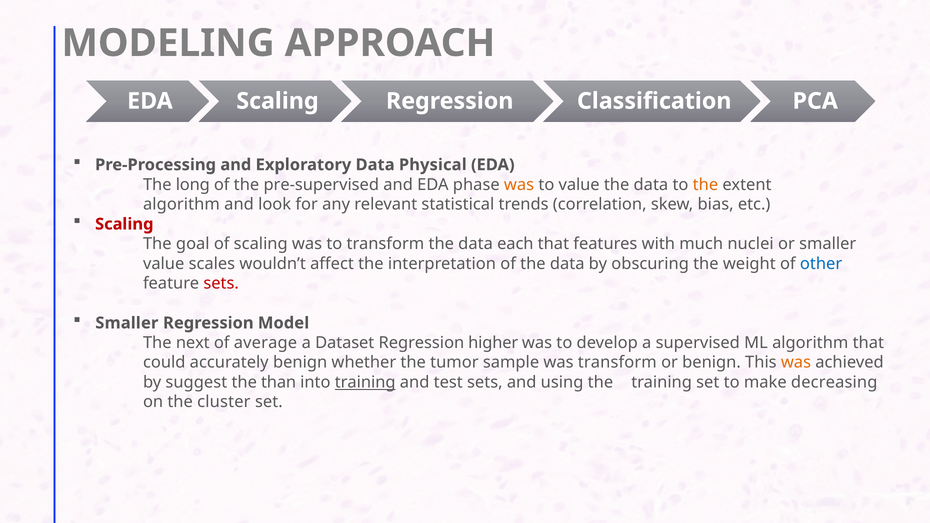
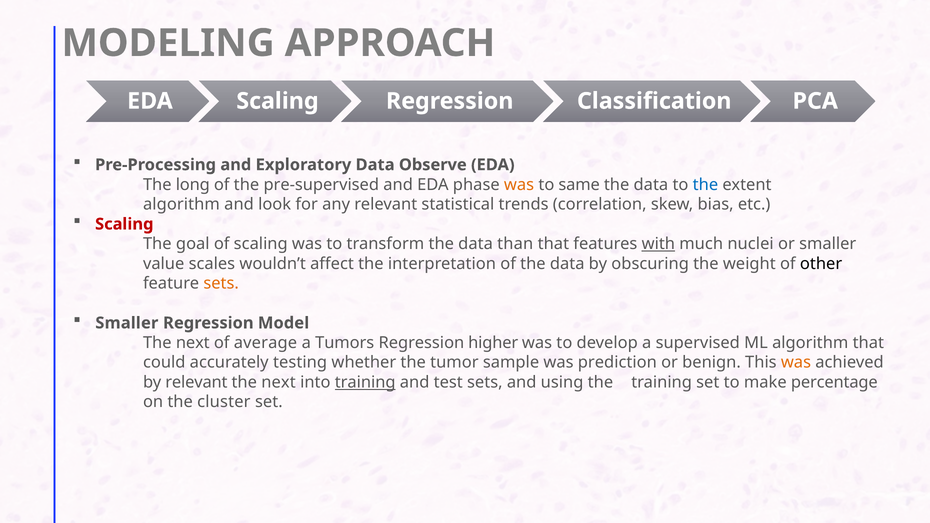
Physical: Physical -> Observe (433, 165)
to value: value -> same (579, 185)
the colour: orange -> blue (705, 185)
each: each -> than (515, 244)
with underline: none -> present (658, 244)
other colour: blue -> black (821, 264)
sets colour: red -> orange (221, 283)
Dataset: Dataset -> Tumors (345, 343)
accurately benign: benign -> testing (300, 363)
was transform: transform -> prediction (617, 363)
by suggest: suggest -> relevant (196, 382)
than: than -> next (278, 382)
decreasing: decreasing -> percentage (834, 382)
